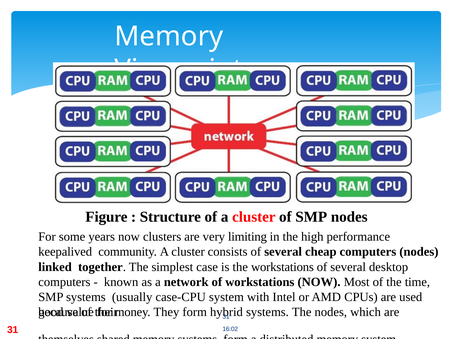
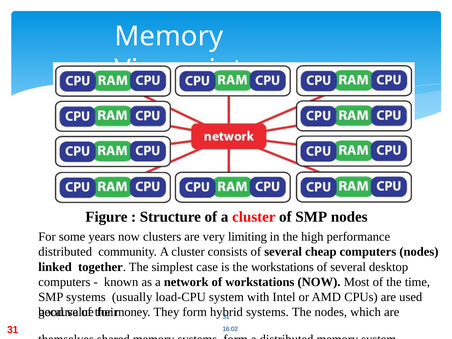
keepalived: keepalived -> distributed (65, 252)
case-CPU: case-CPU -> load-CPU (181, 297)
